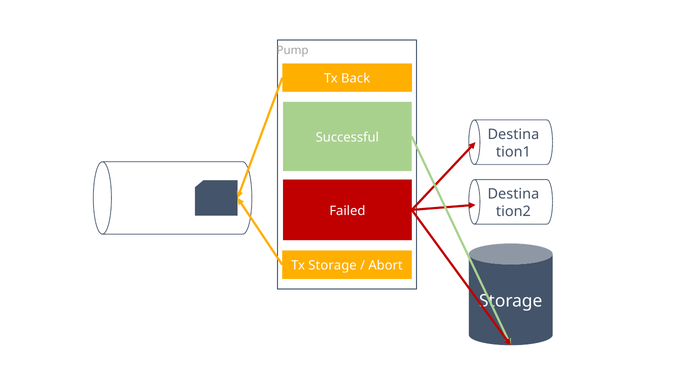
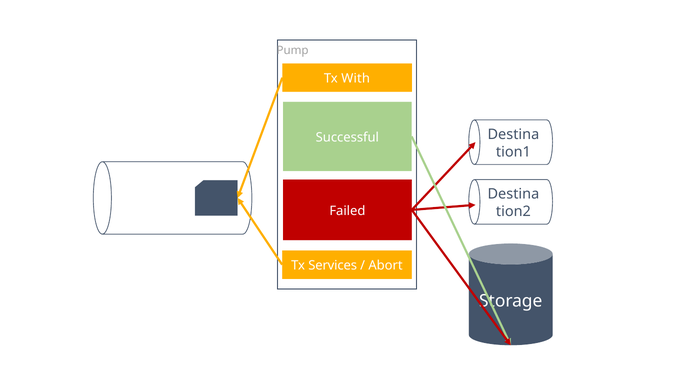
Back: Back -> With (356, 79)
Tx Storage: Storage -> Services (333, 266)
